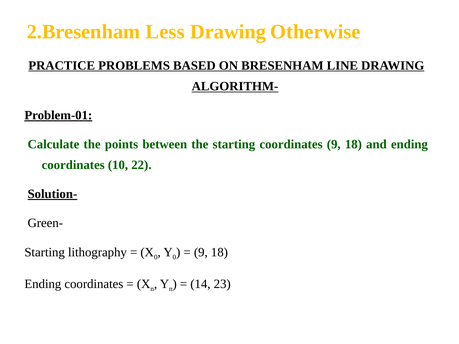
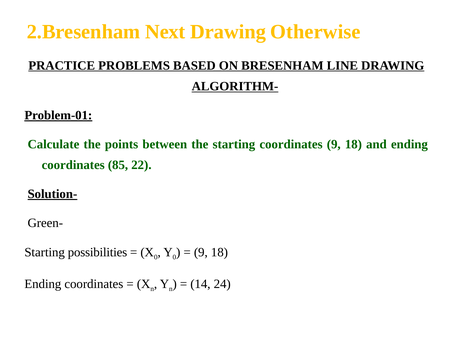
Less: Less -> Next (165, 32)
10: 10 -> 85 (118, 165)
lithography: lithography -> possibilities (97, 253)
23: 23 -> 24 (222, 284)
